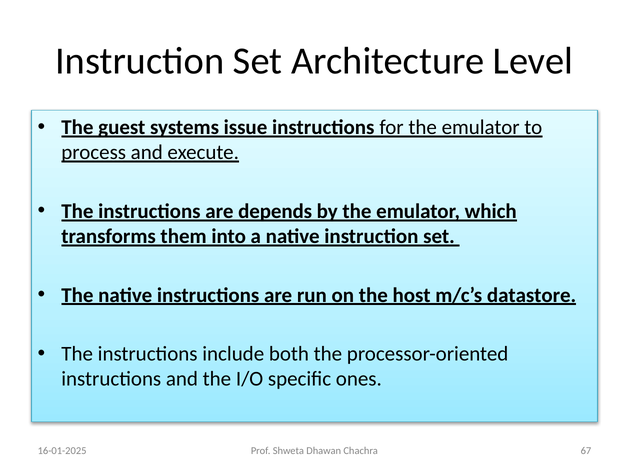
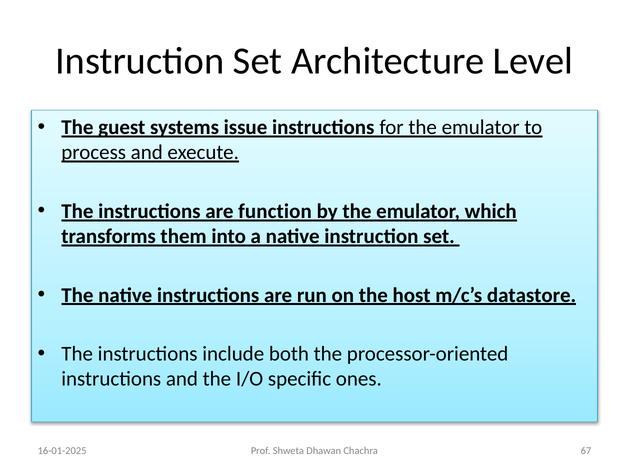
depends: depends -> function (275, 211)
